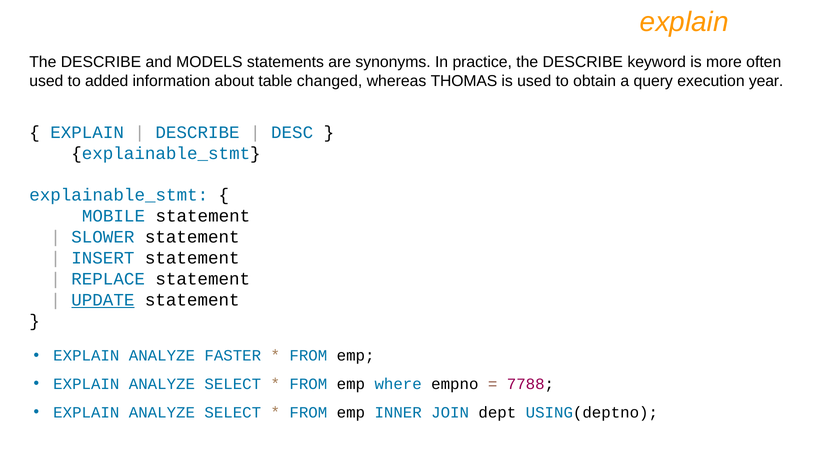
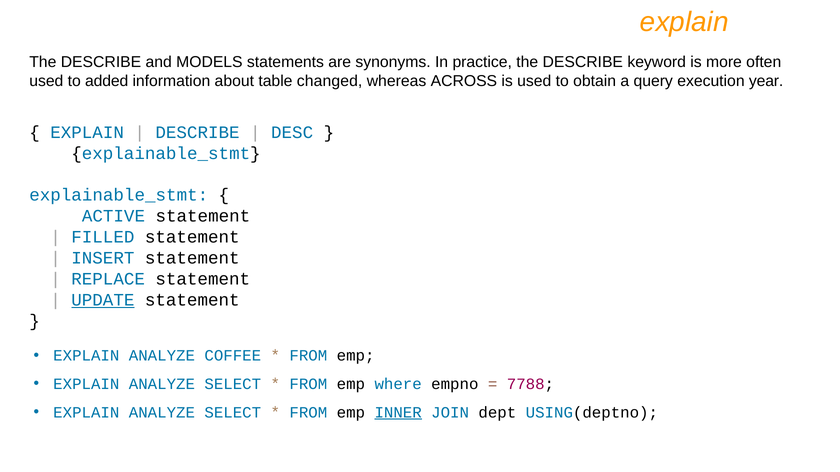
THOMAS: THOMAS -> ACROSS (464, 81)
MOBILE: MOBILE -> ACTIVE (113, 216)
SLOWER: SLOWER -> FILLED (103, 237)
FASTER: FASTER -> COFFEE (233, 356)
INNER underline: none -> present (398, 413)
